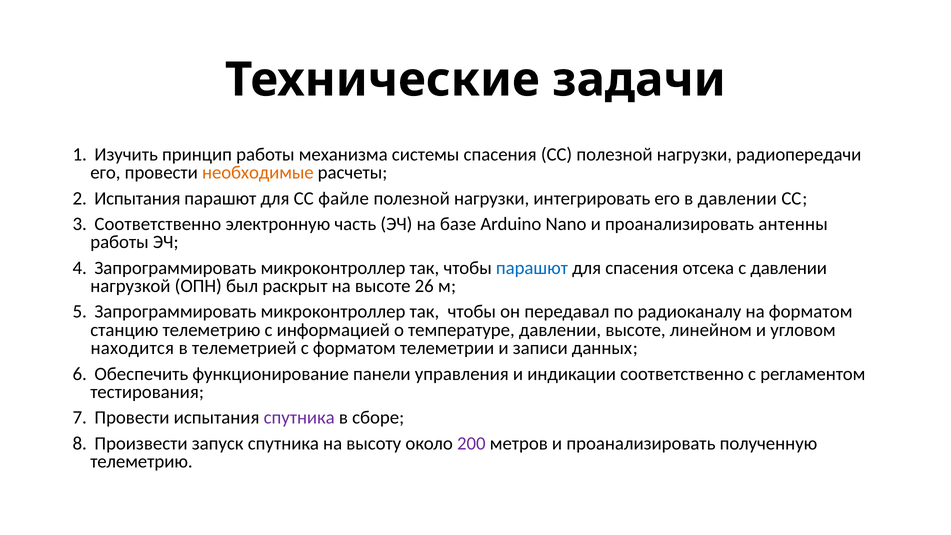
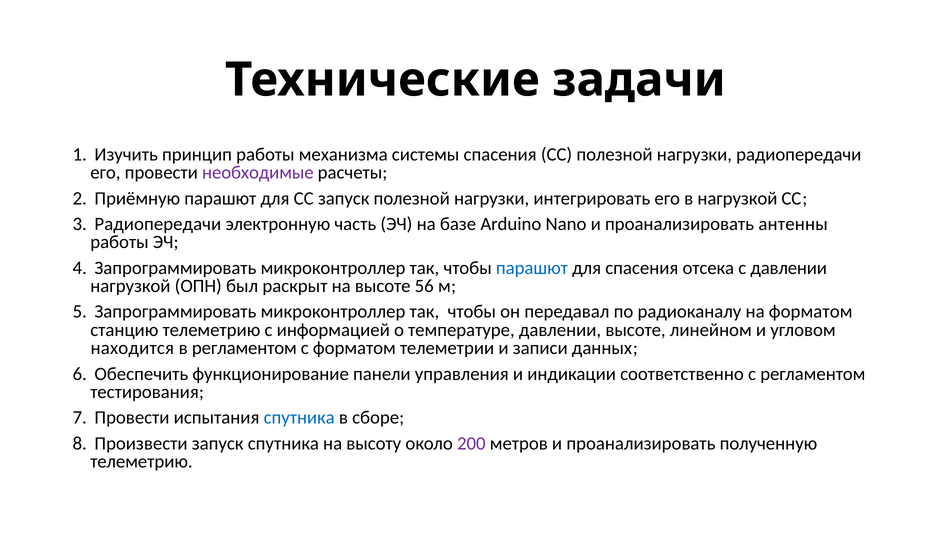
необходимые colour: orange -> purple (258, 173)
Испытания: Испытания -> Приёмную (137, 198)
СС файле: файле -> запуск (344, 198)
в давлении: давлении -> нагрузкой (737, 198)
Соответственно: Соответственно -> Радиопередачи (158, 224)
26: 26 -> 56 (424, 286)
в телеметрией: телеметрией -> регламентом (244, 348)
спутника colour: purple -> blue (299, 418)
